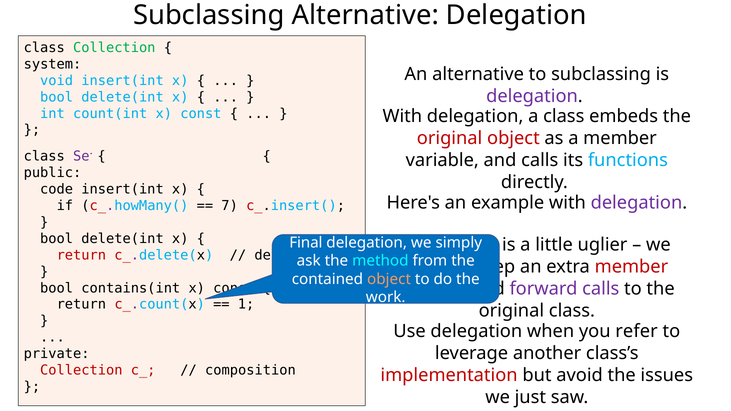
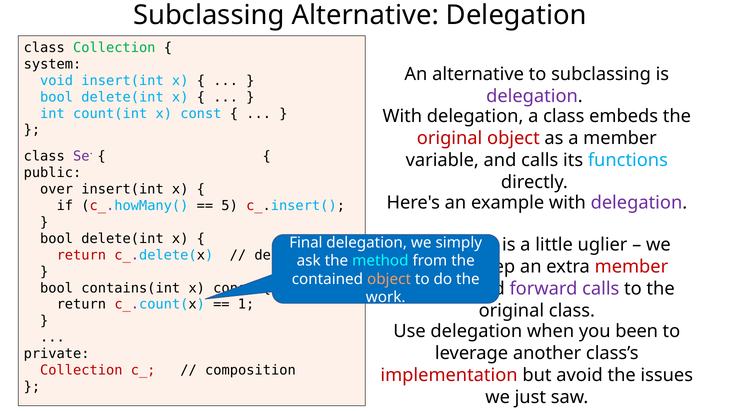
code: code -> over (57, 189)
7: 7 -> 5 (230, 206)
refer: refer -> been (637, 331)
